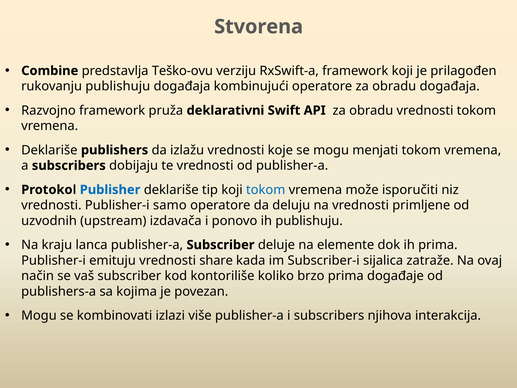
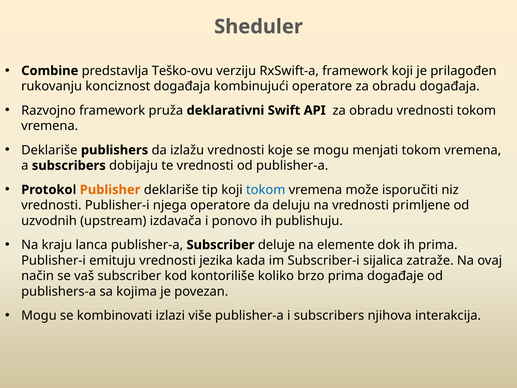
Stvorena: Stvorena -> Sheduler (259, 27)
rukovanju publishuju: publishuju -> konciznost (118, 86)
Publisher colour: blue -> orange (110, 190)
samo: samo -> njega (170, 205)
share: share -> jezika (216, 260)
